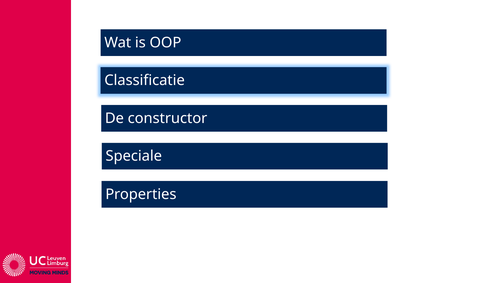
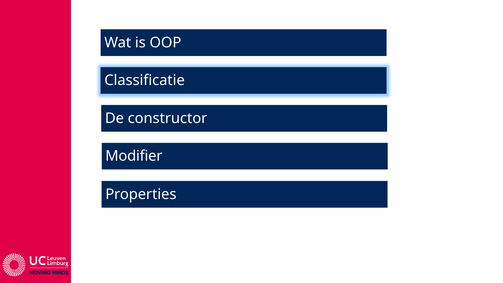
Speciale: Speciale -> Modifier (134, 156)
